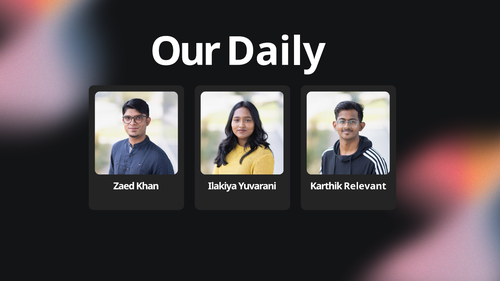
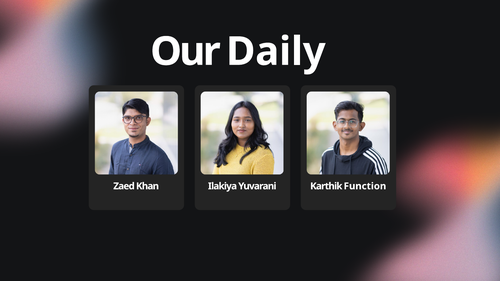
Relevant: Relevant -> Function (365, 186)
